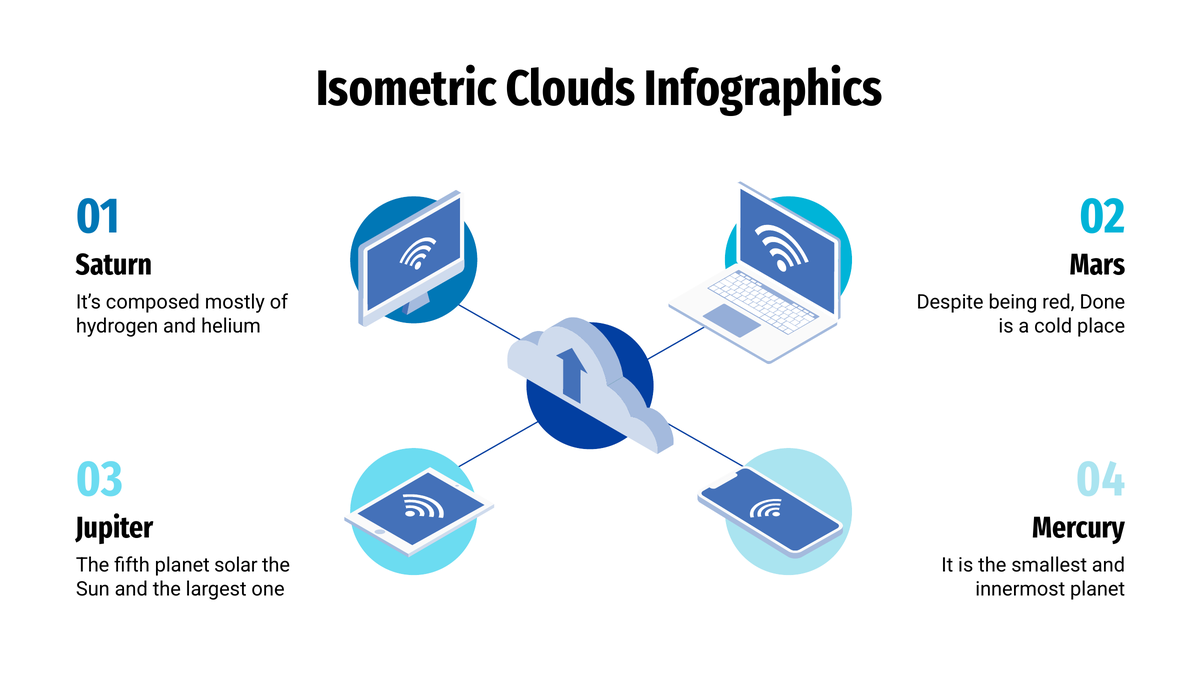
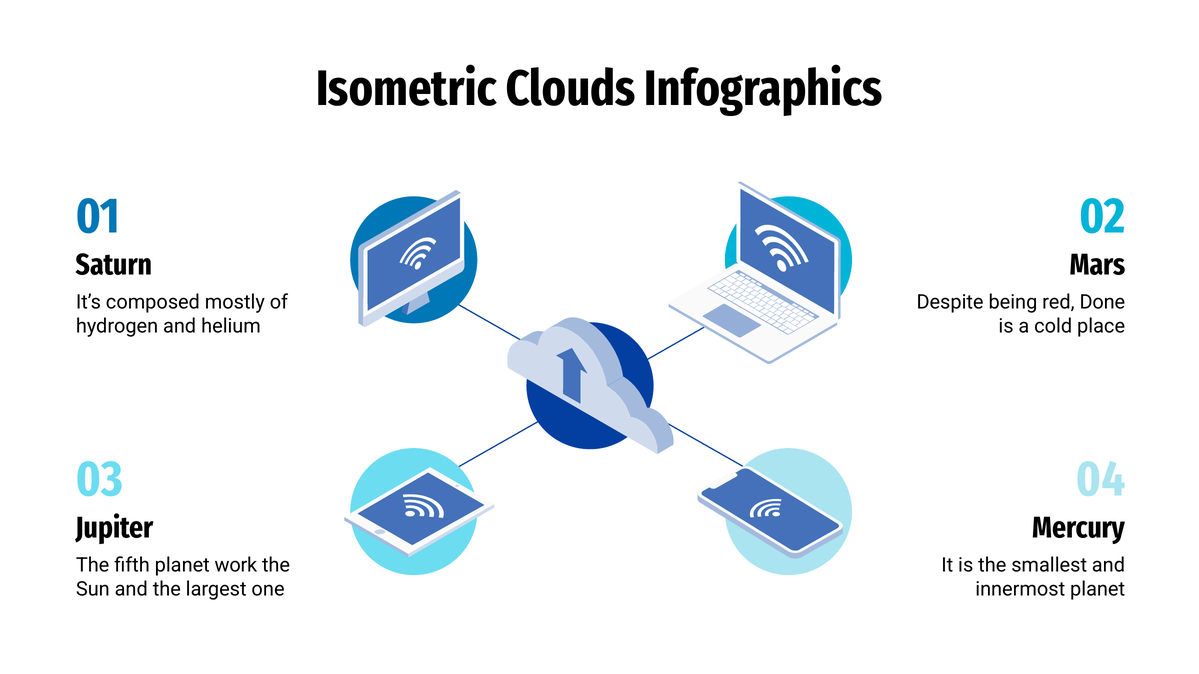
solar: solar -> work (236, 565)
